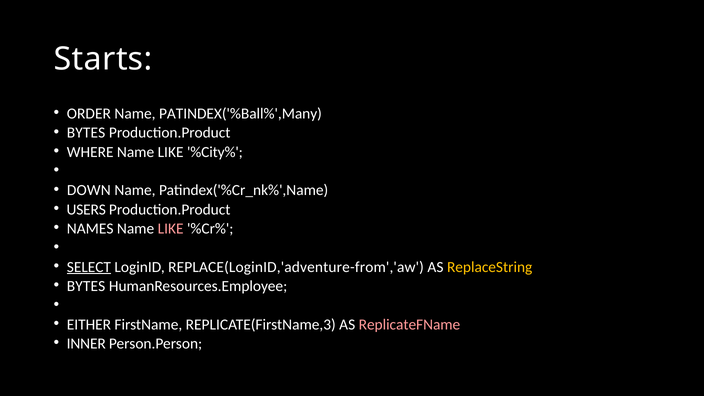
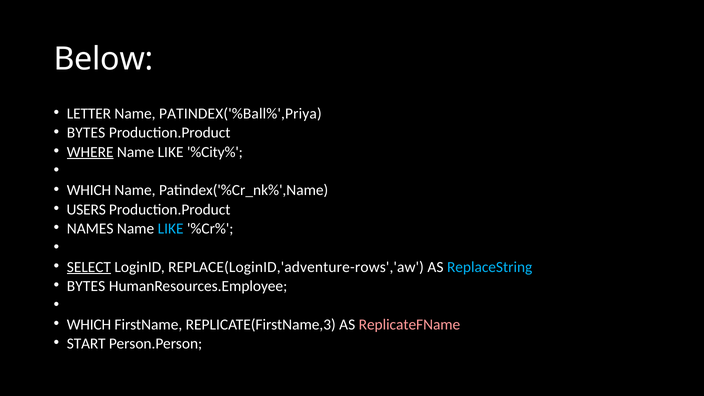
Starts: Starts -> Below (103, 59)
ORDER: ORDER -> LETTER (89, 114)
PATINDEX('%Ball%',Many: PATINDEX('%Ball%',Many -> PATINDEX('%Ball%',Priya (240, 114)
WHERE underline: none -> present (90, 152)
DOWN: DOWN -> WHICH (89, 190)
LIKE colour: pink -> light blue (171, 229)
REPLACE(LoginID,'adventure-from','aw: REPLACE(LoginID,'adventure-from','aw -> REPLACE(LoginID,'adventure-rows','aw (296, 267)
ReplaceString colour: yellow -> light blue (490, 267)
EITHER: EITHER -> WHICH (89, 324)
INNER: INNER -> START (86, 344)
